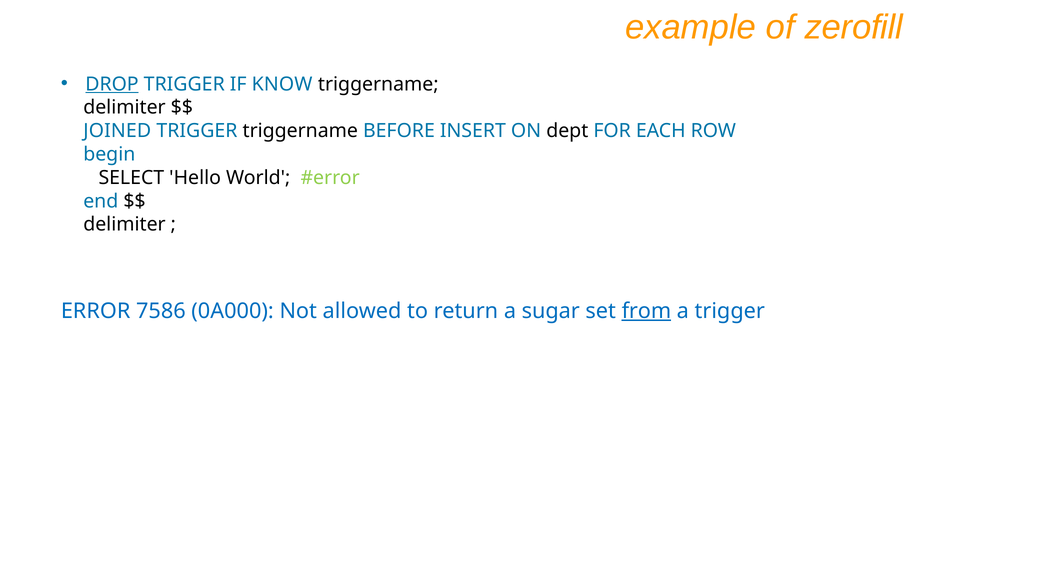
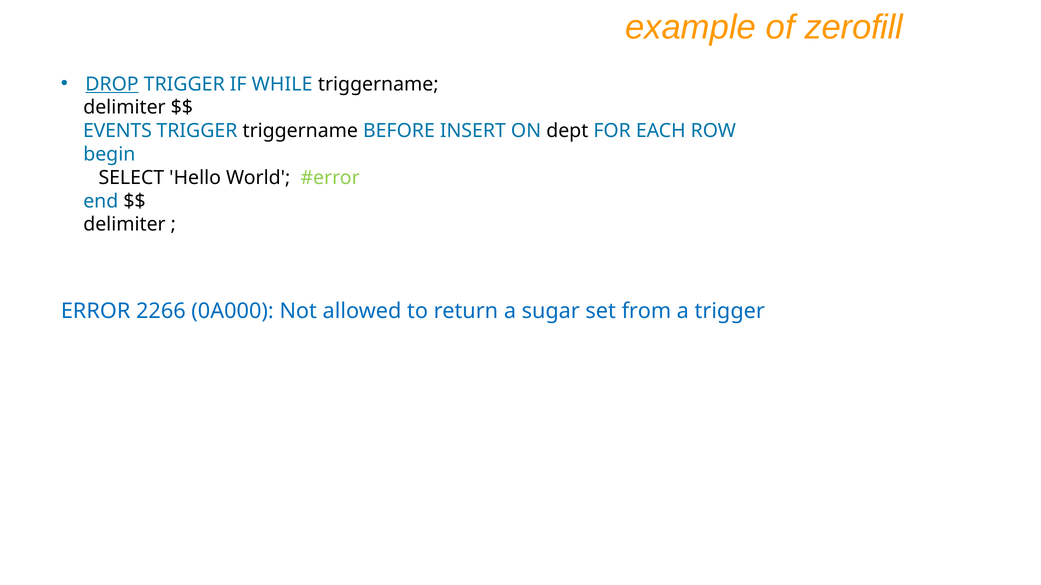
KNOW: KNOW -> WHILE (282, 84)
JOINED: JOINED -> EVENTS (117, 131)
7586: 7586 -> 2266 (161, 311)
from underline: present -> none (646, 311)
